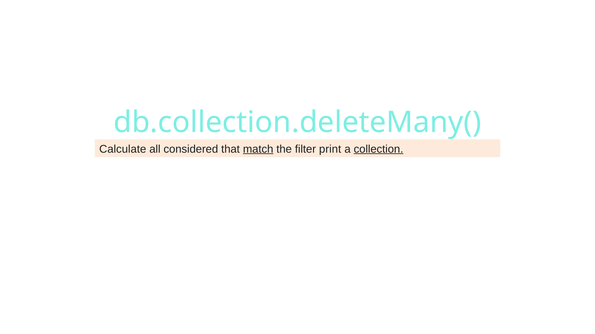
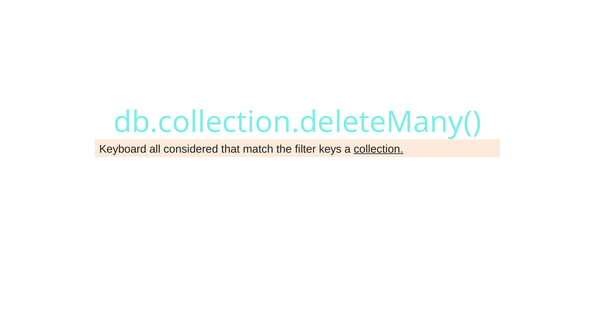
Calculate: Calculate -> Keyboard (123, 149)
match underline: present -> none (258, 149)
print: print -> keys (330, 149)
